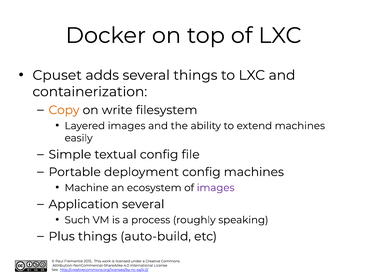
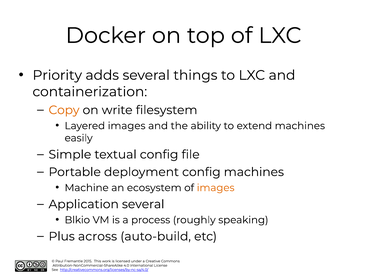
Cpuset: Cpuset -> Priority (57, 75)
images colour: purple -> orange (216, 188)
Such: Such -> Blkio (77, 220)
Plus things: things -> across (98, 237)
